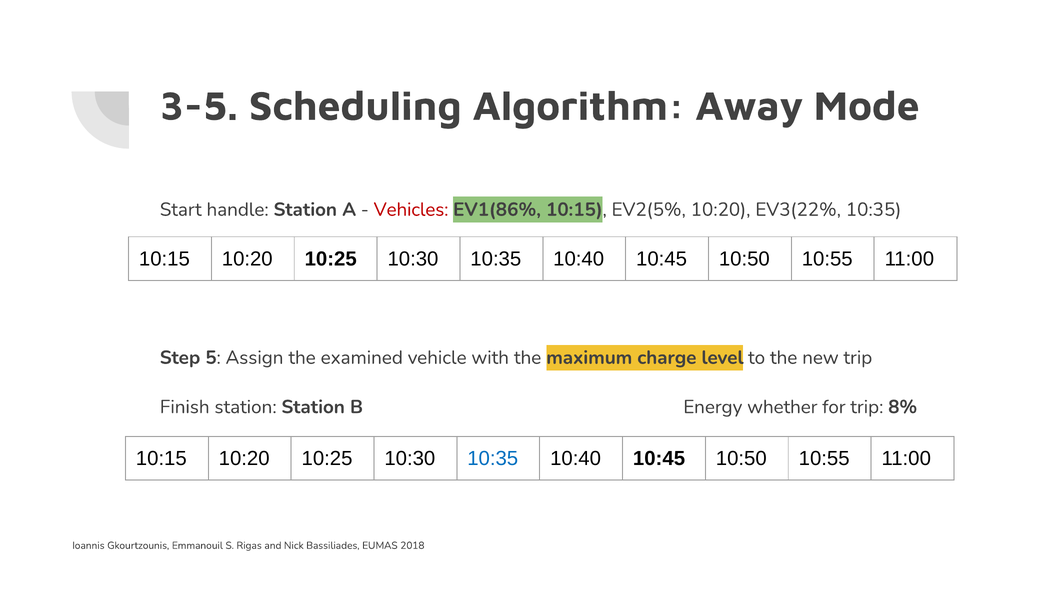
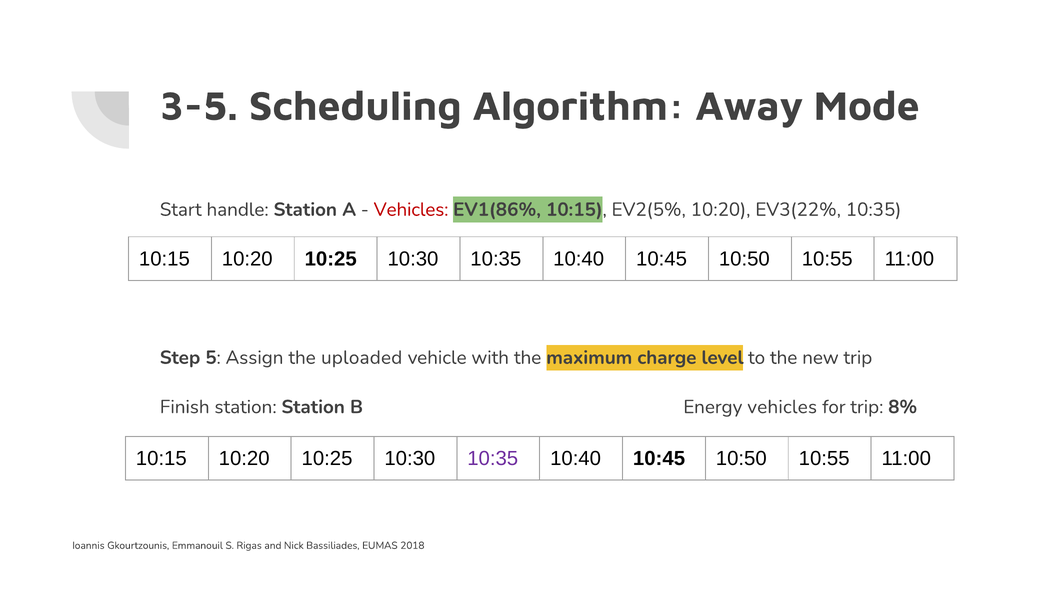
examined: examined -> uploaded (362, 358)
Energy whether: whether -> vehicles (782, 407)
10:35 colour: blue -> purple (493, 458)
